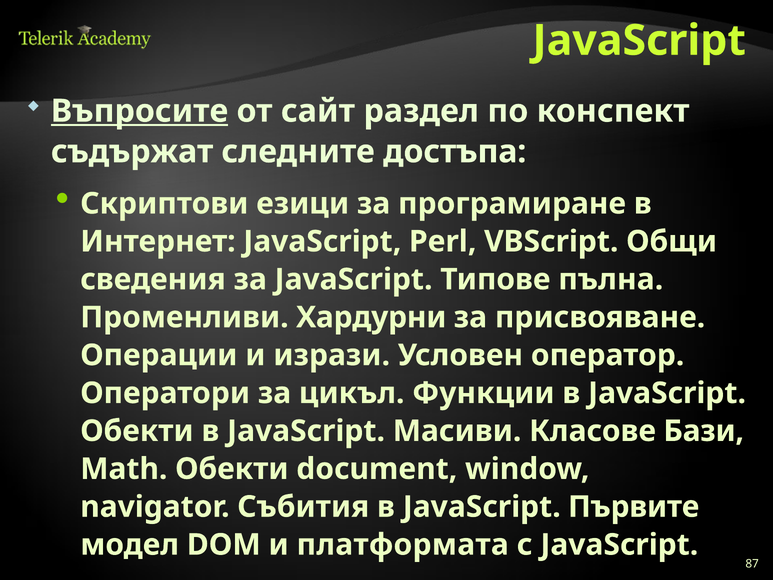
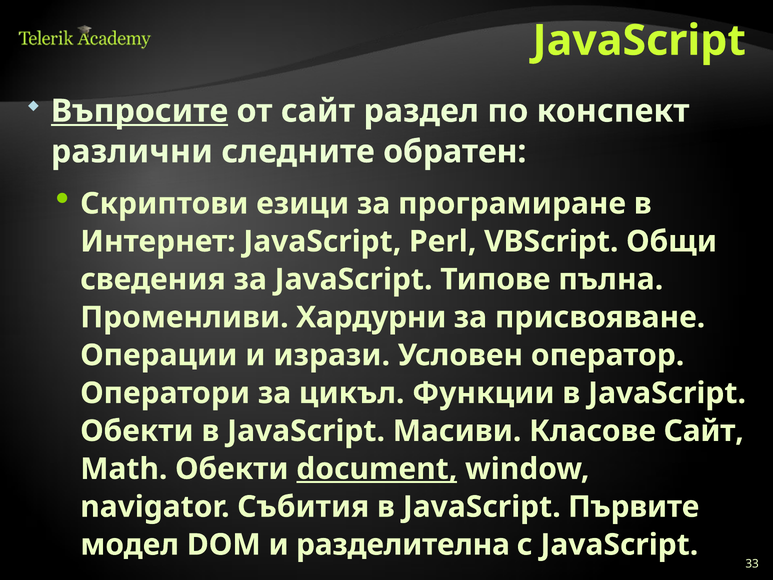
съдържат: съдържат -> различни (132, 152)
достъпа: достъпа -> обратен (455, 152)
Класове Бази: Бази -> Сайт (704, 431)
document underline: none -> present (377, 469)
платформата: платформата -> разделителна (403, 545)
87: 87 -> 33 (752, 563)
